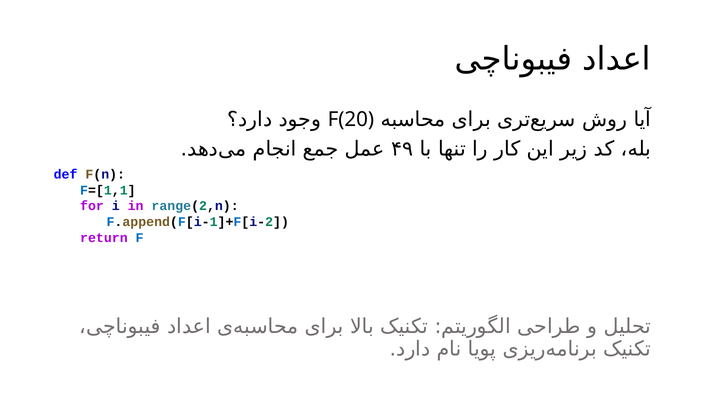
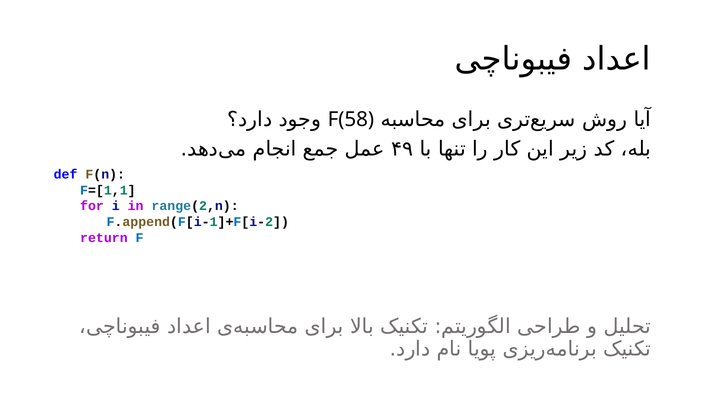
F(20: F(20 -> F(58 (351, 119)
